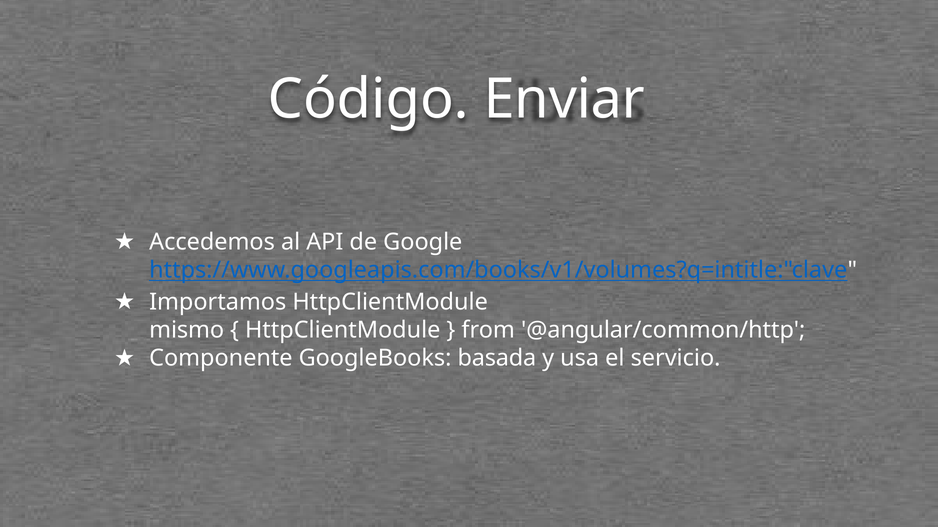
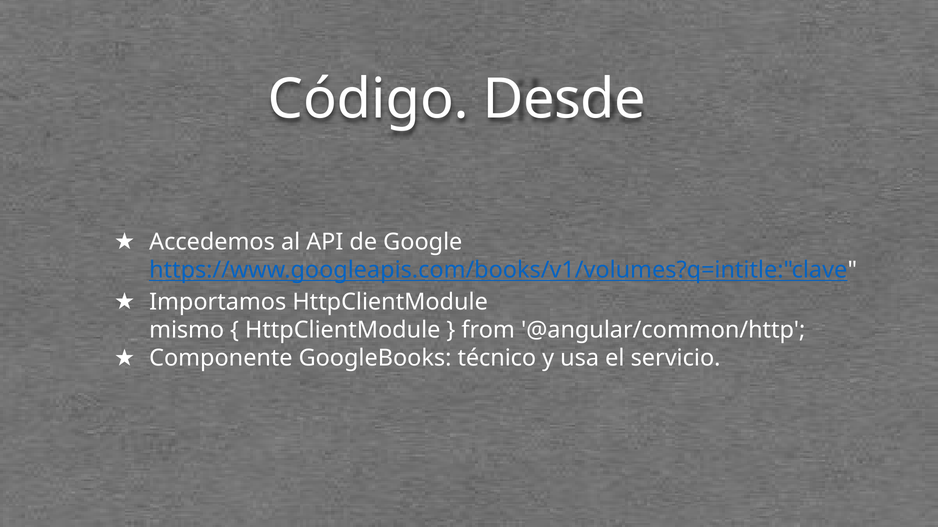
Enviar: Enviar -> Desde (564, 99)
basada: basada -> técnico (497, 359)
